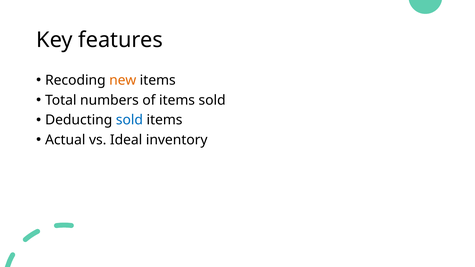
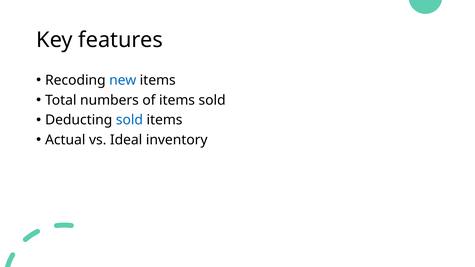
new colour: orange -> blue (123, 80)
